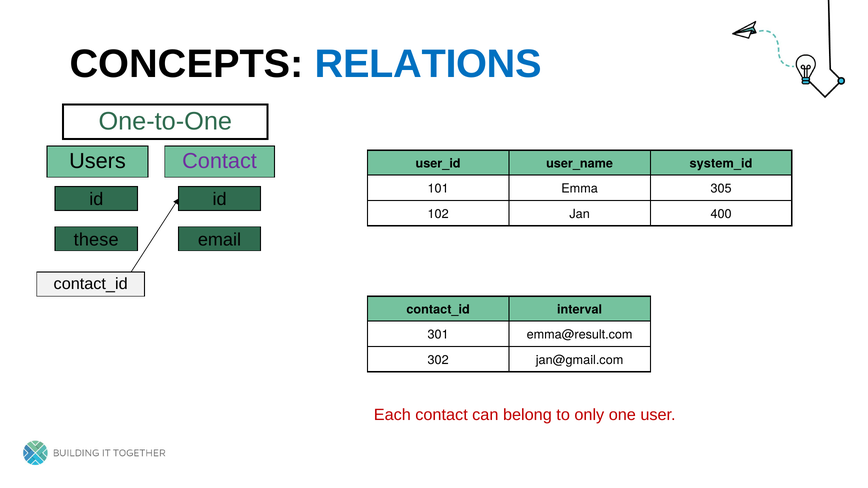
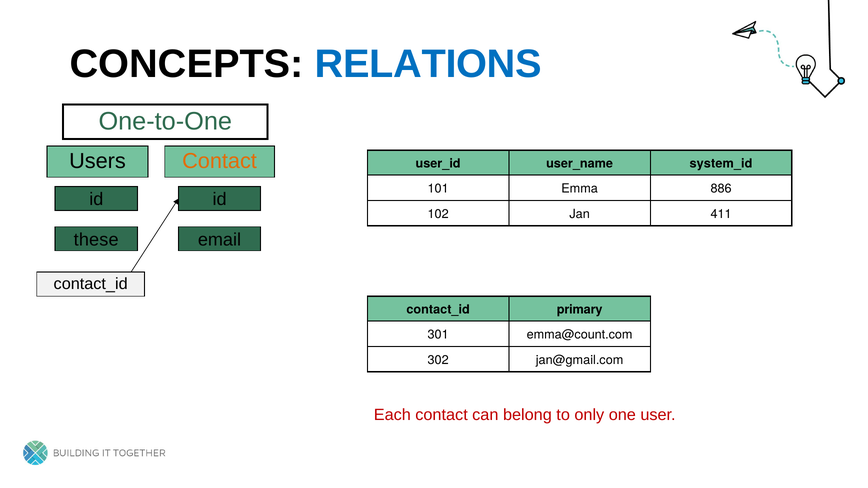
Contact colour: purple -> orange (220, 161)
305: 305 -> 886 (721, 189)
400: 400 -> 411 (721, 214)
interval: interval -> primary (580, 310)
emma@result.com: emma@result.com -> emma@count.com (580, 335)
